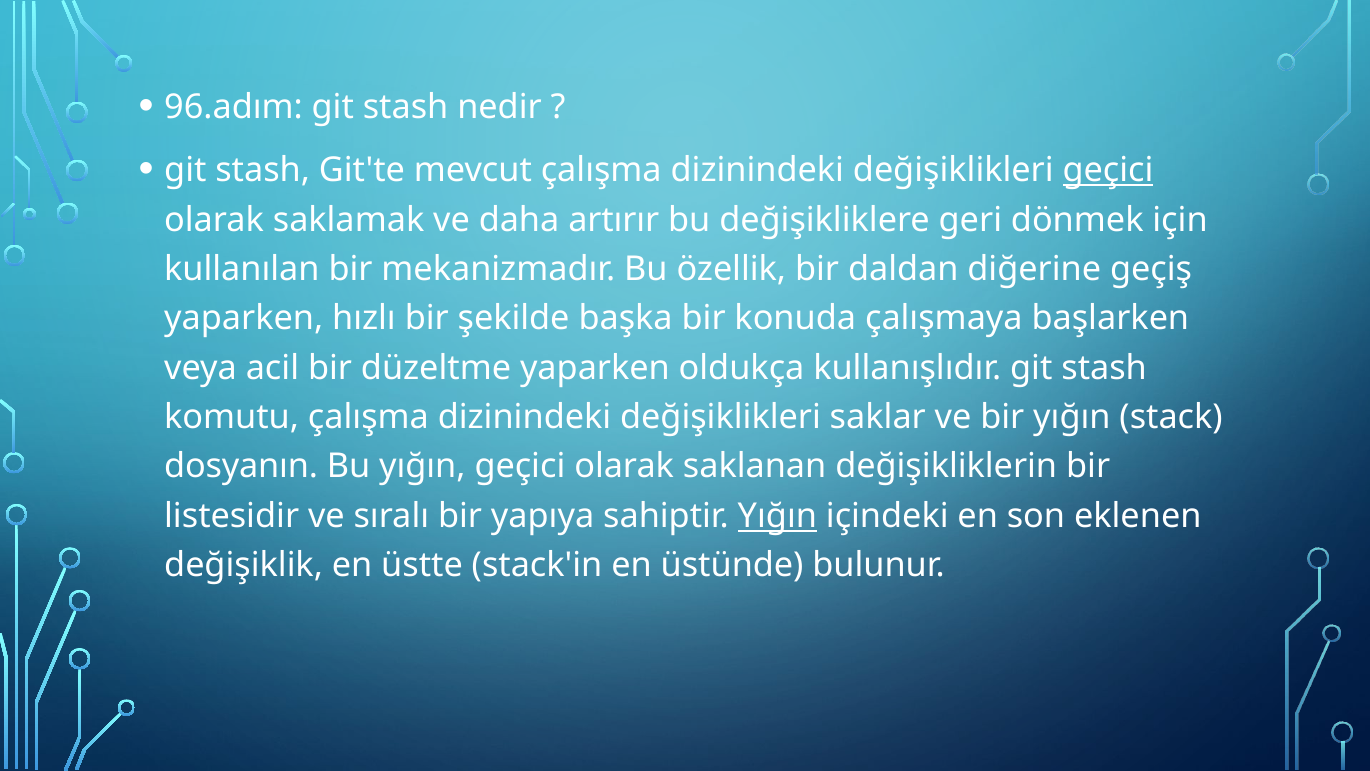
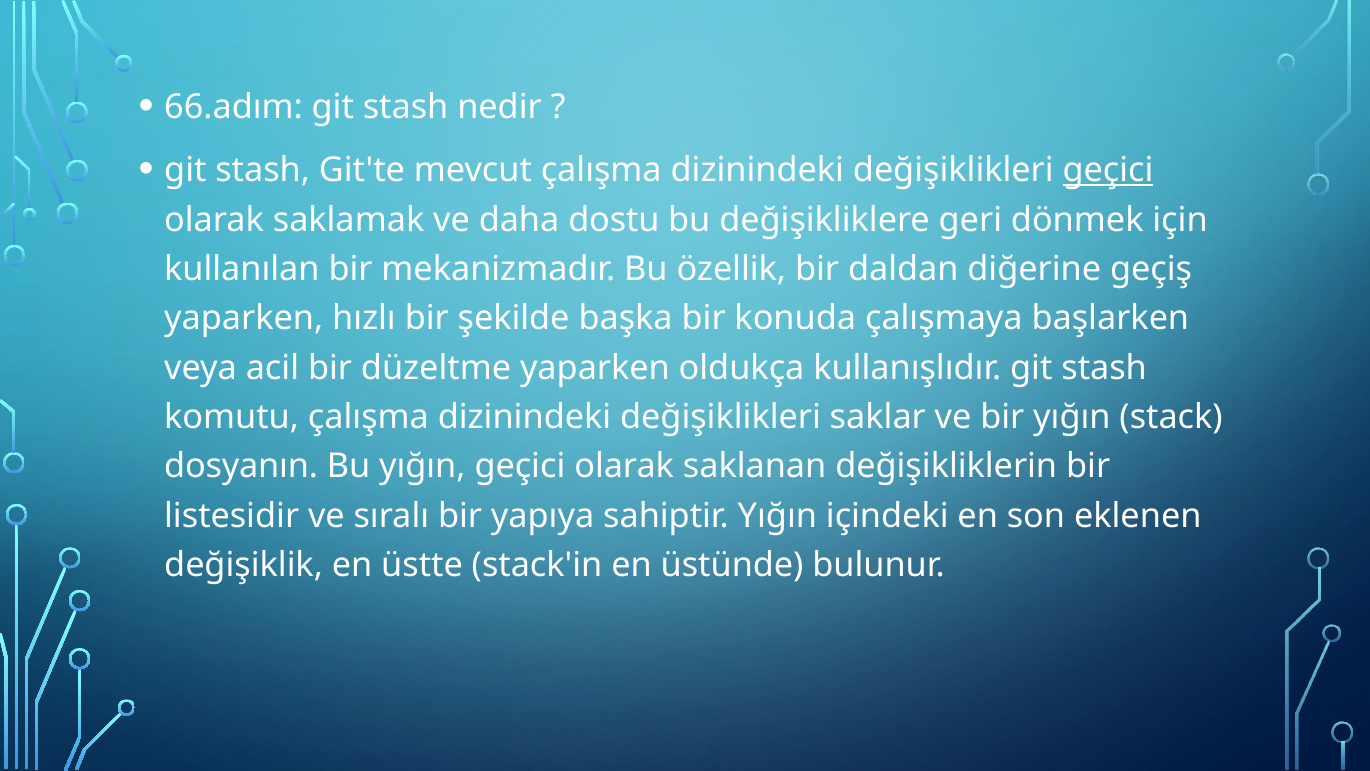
96.adım: 96.adım -> 66.adım (234, 107)
artırır: artırır -> dostu (614, 220)
Yığın underline: present -> none (777, 516)
